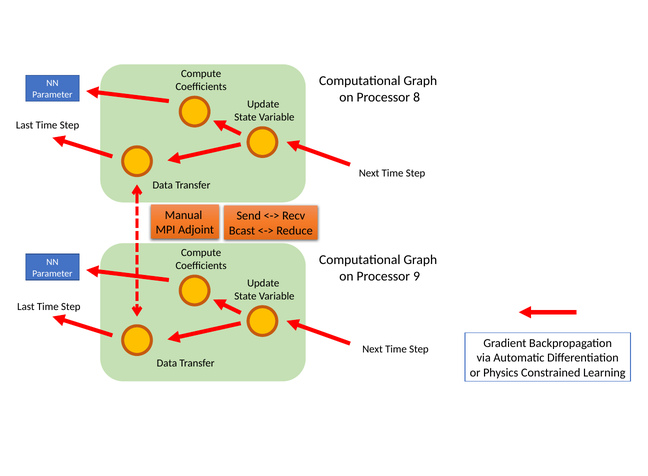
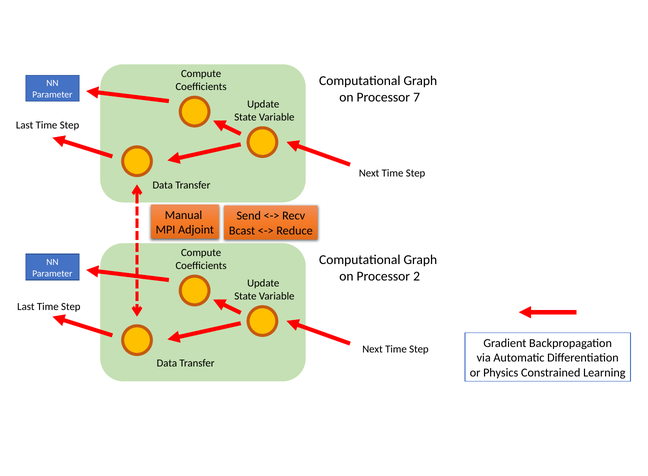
8: 8 -> 7 (417, 97)
9: 9 -> 2 (417, 276)
